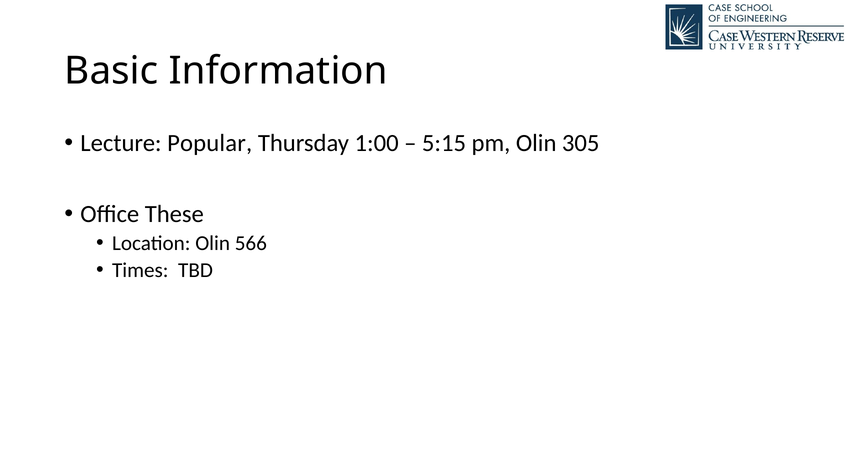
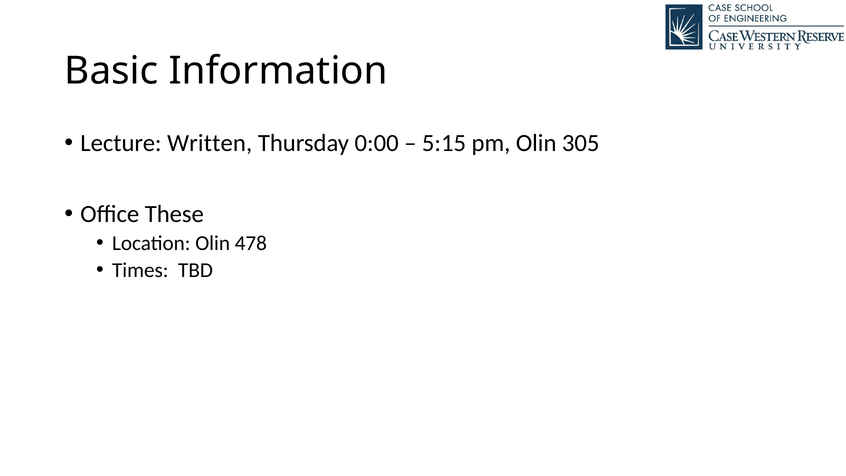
Popular: Popular -> Written (210, 143)
1:00: 1:00 -> 0:00 (377, 143)
566: 566 -> 478 (251, 243)
